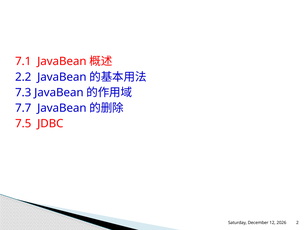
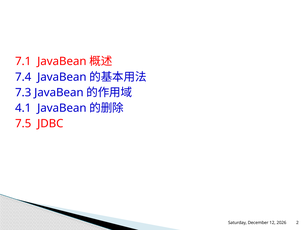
2.2: 2.2 -> 7.4 (23, 77)
7.7: 7.7 -> 4.1 (23, 108)
